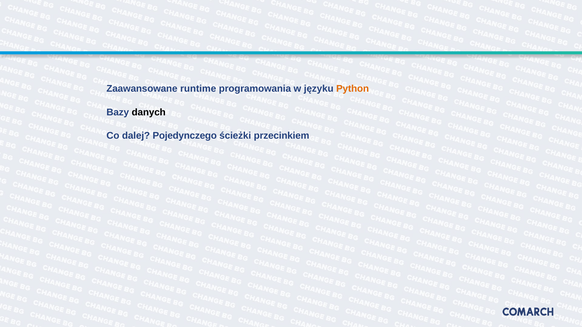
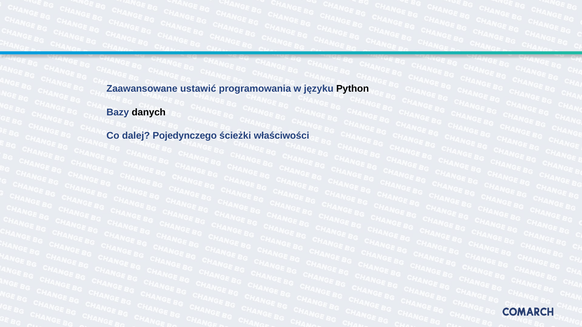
runtime: runtime -> ustawić (198, 89)
Python colour: orange -> black (353, 89)
przecinkiem: przecinkiem -> właściwości (282, 136)
